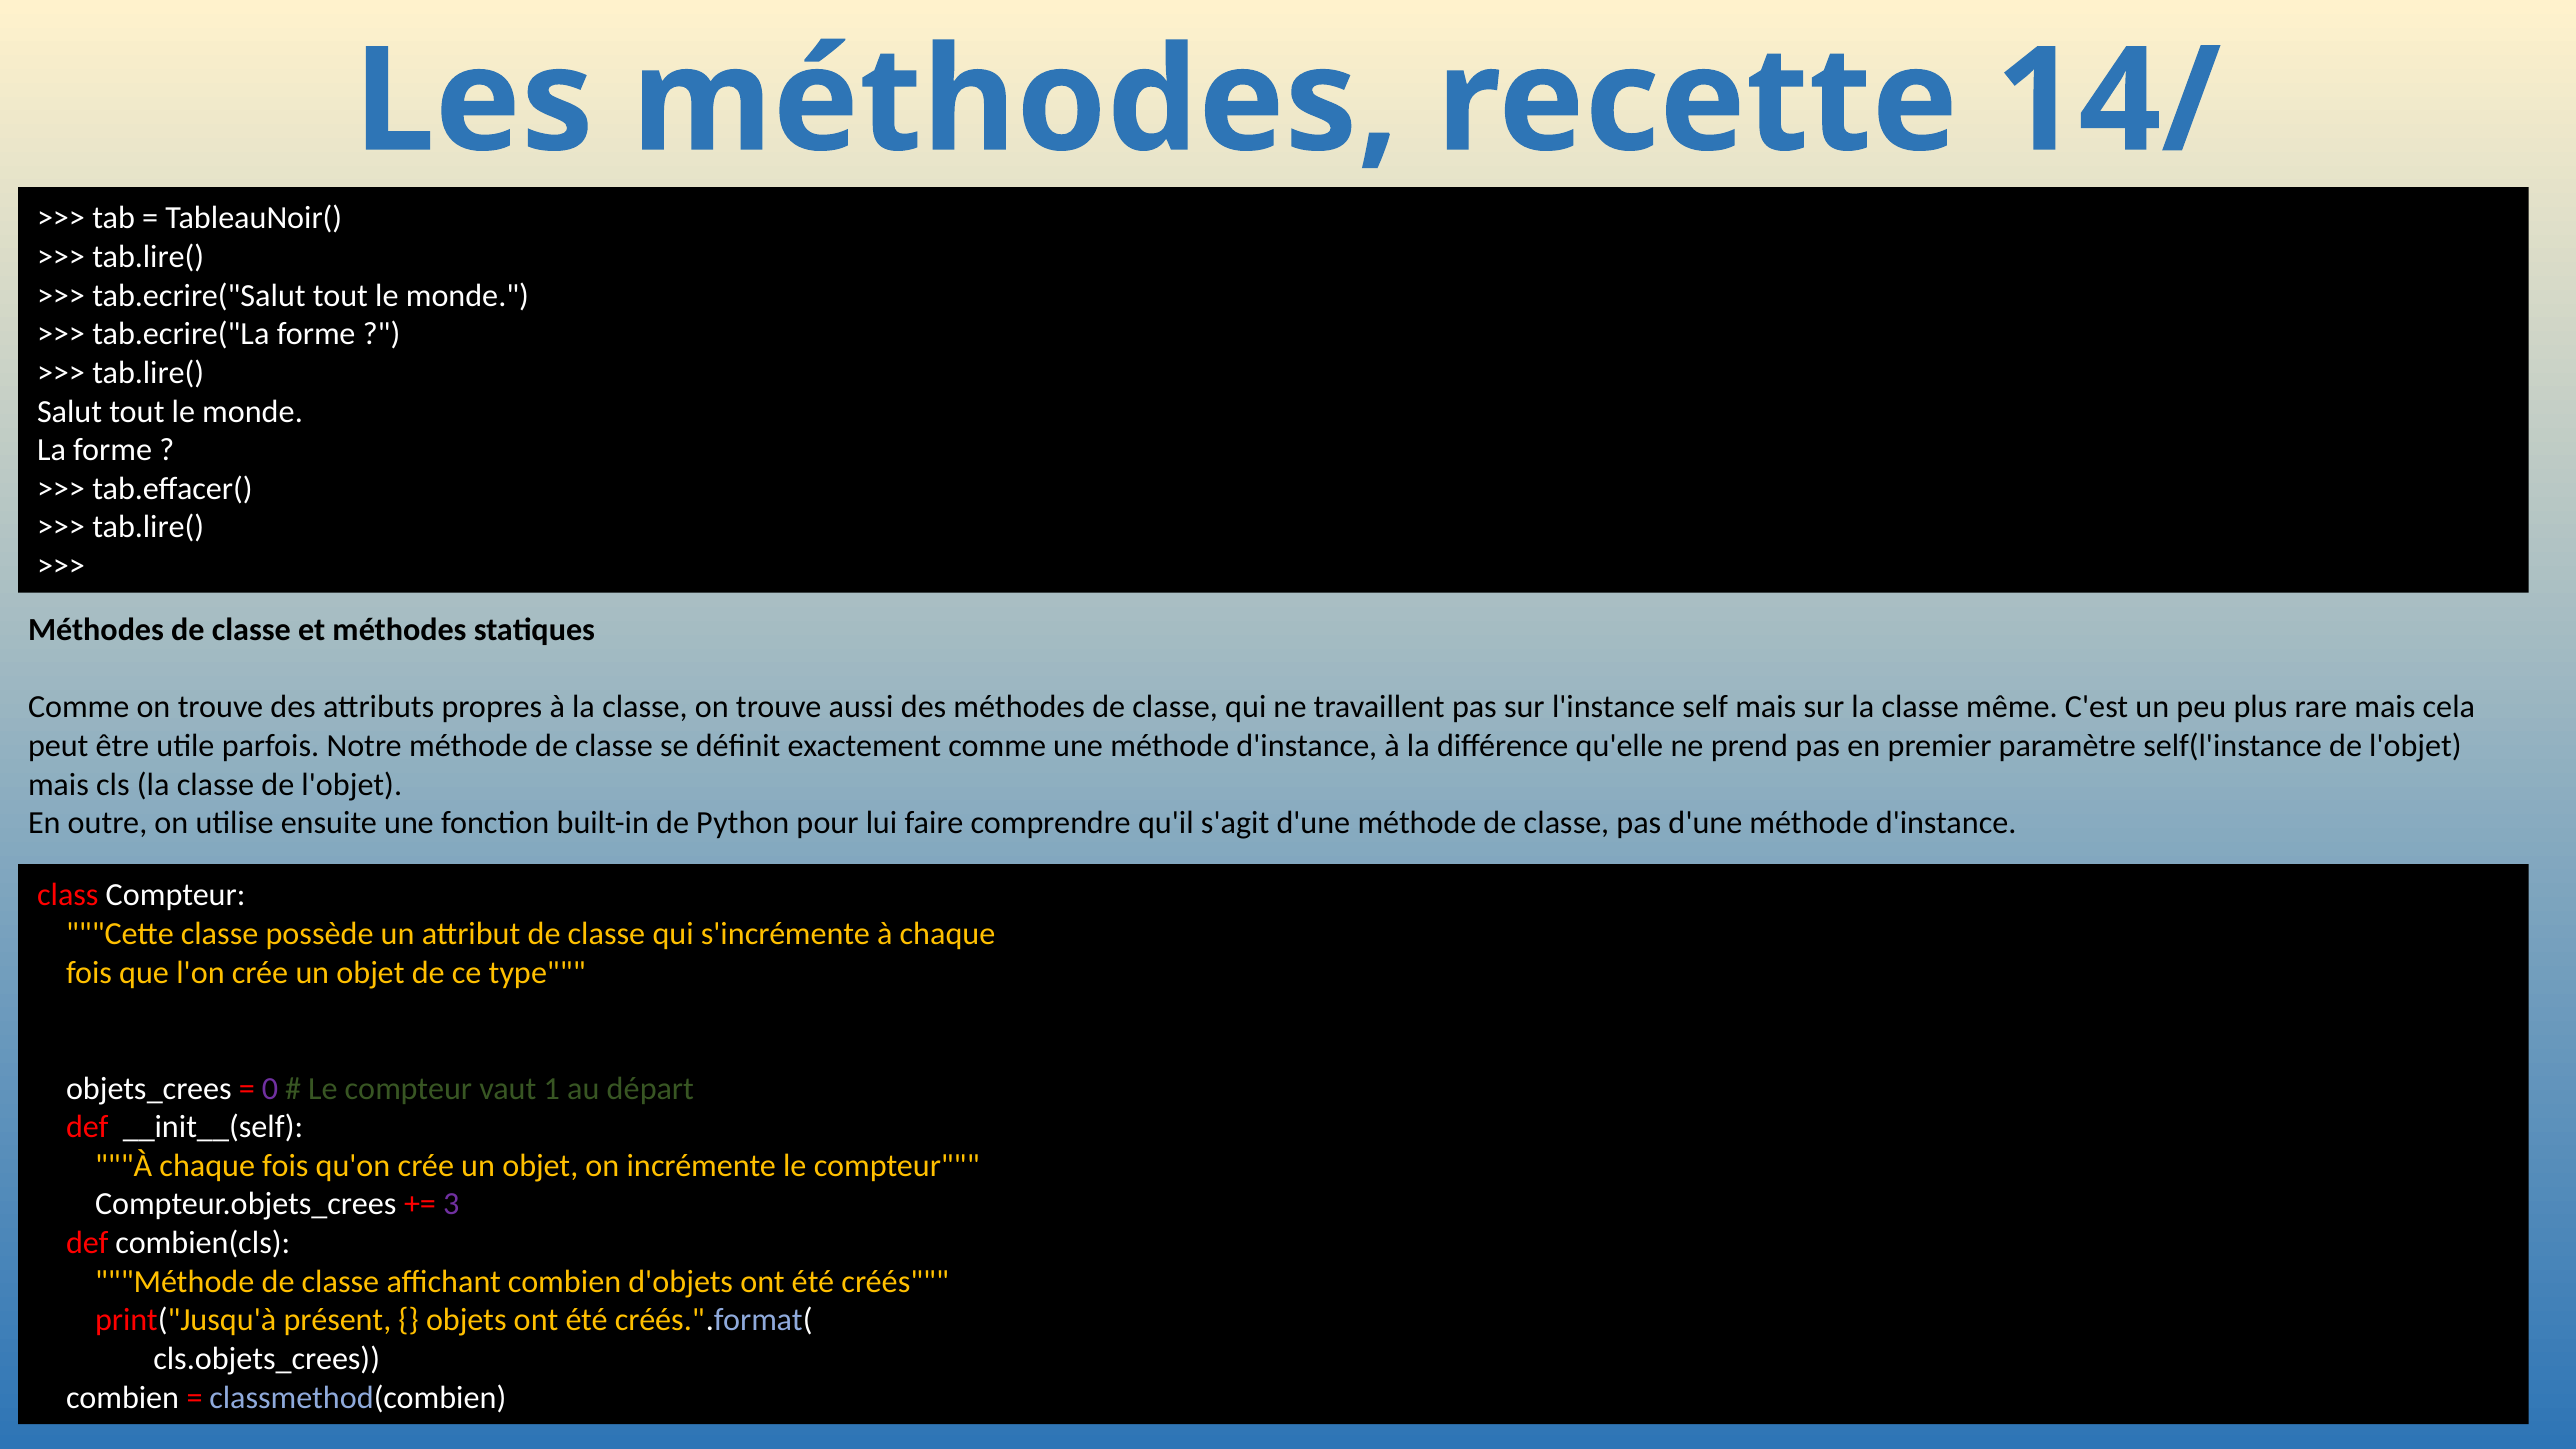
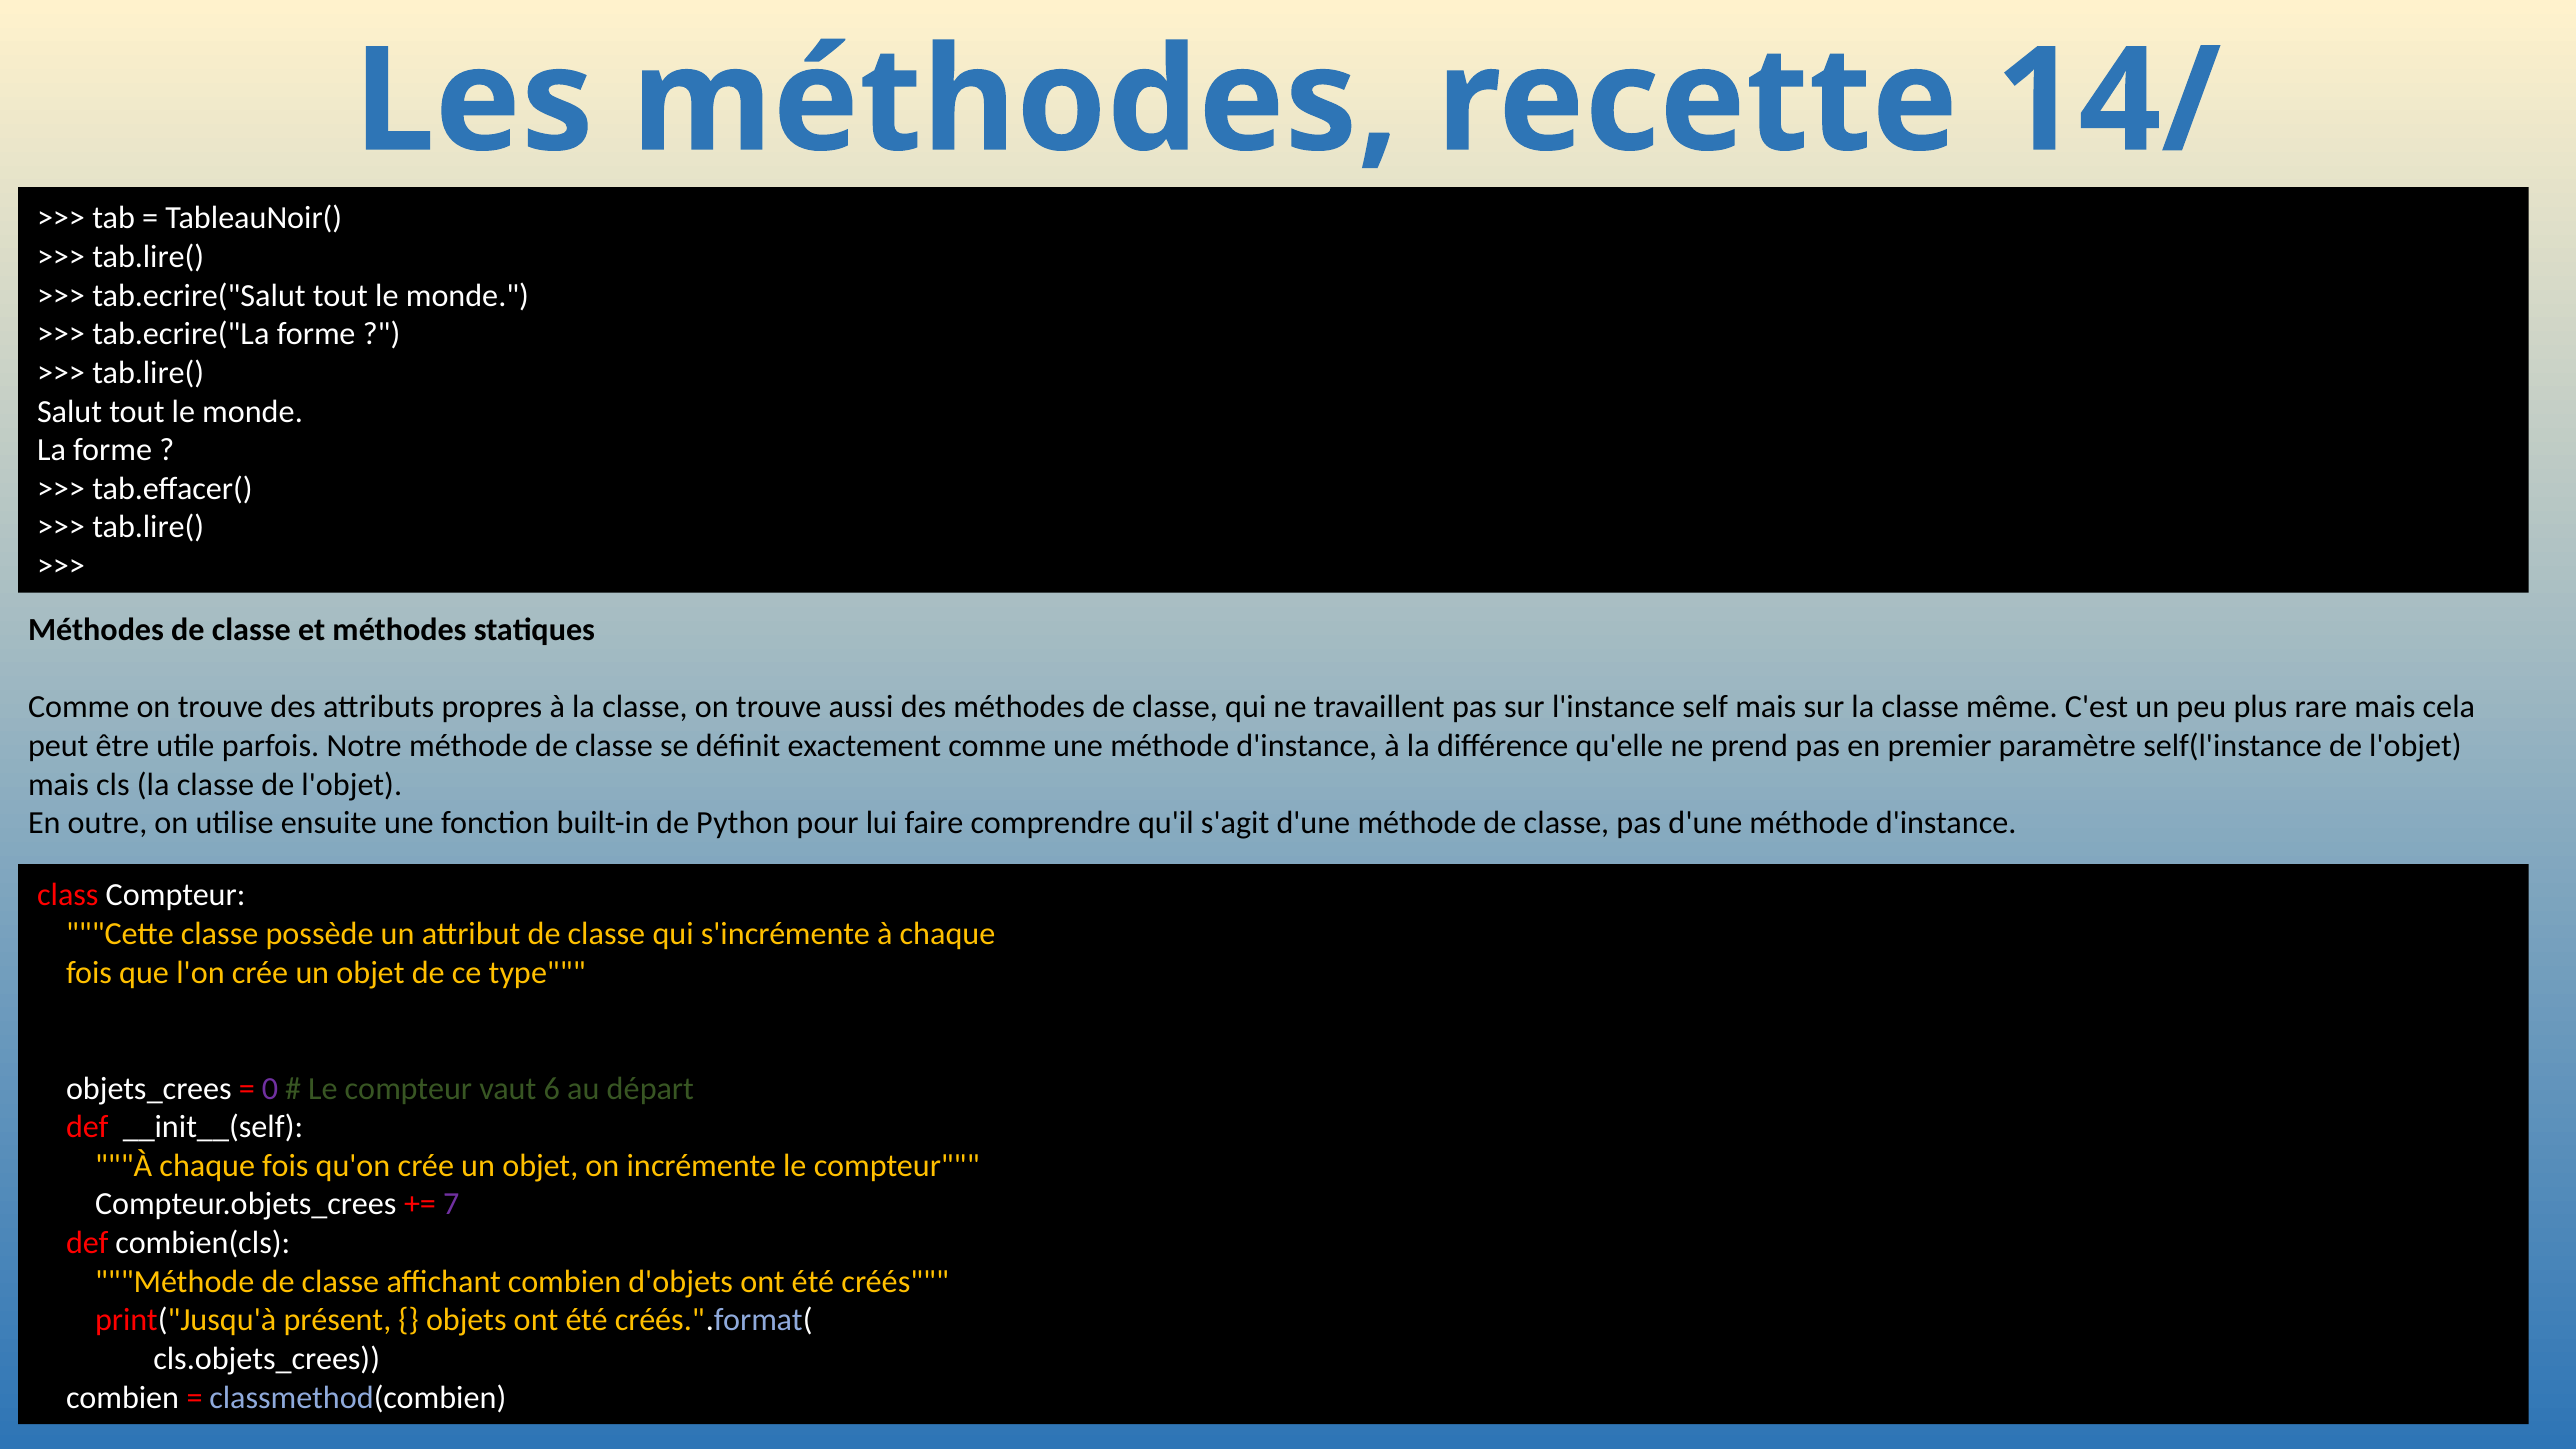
1: 1 -> 6 (552, 1088)
3: 3 -> 7 (451, 1204)
